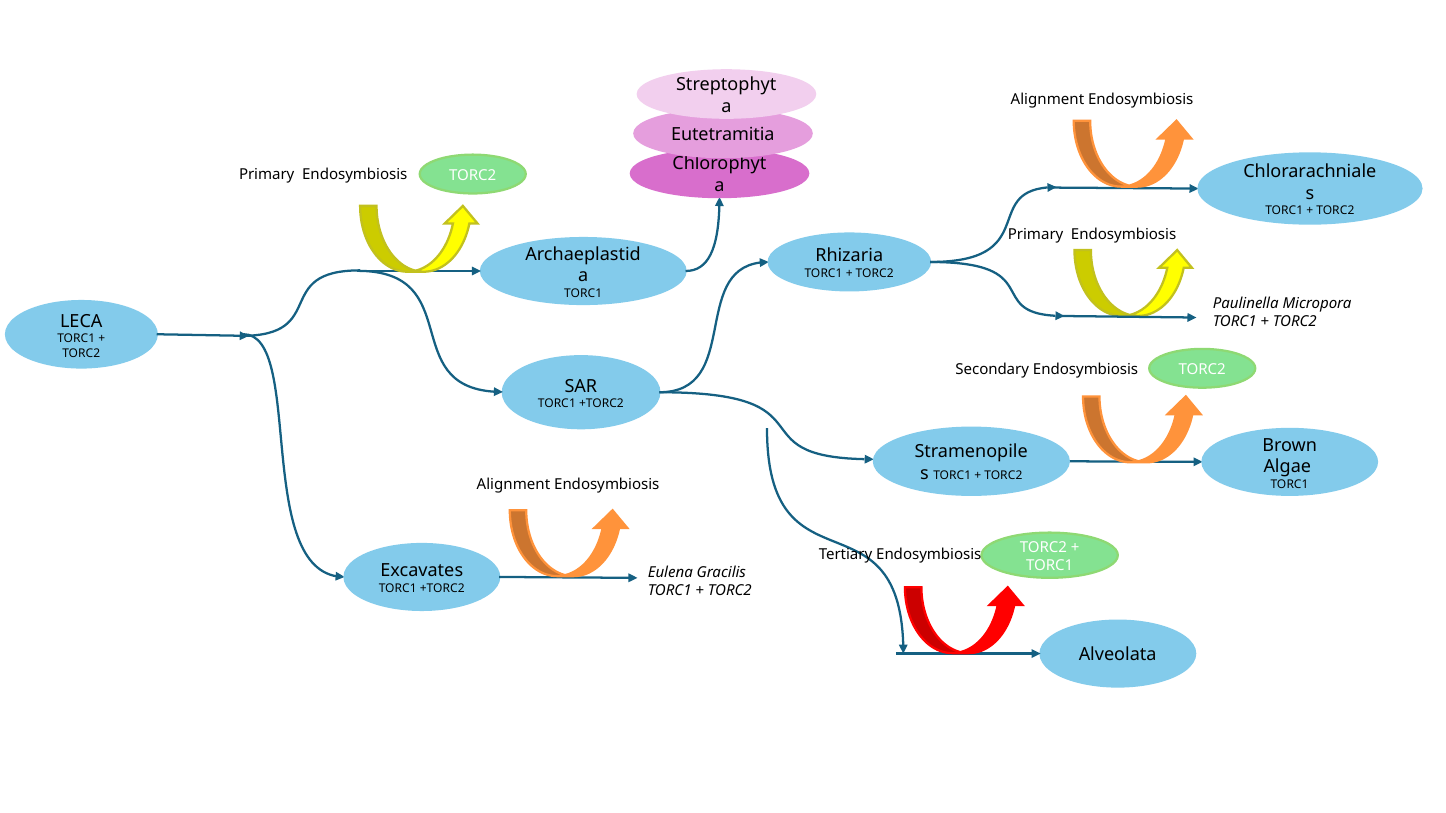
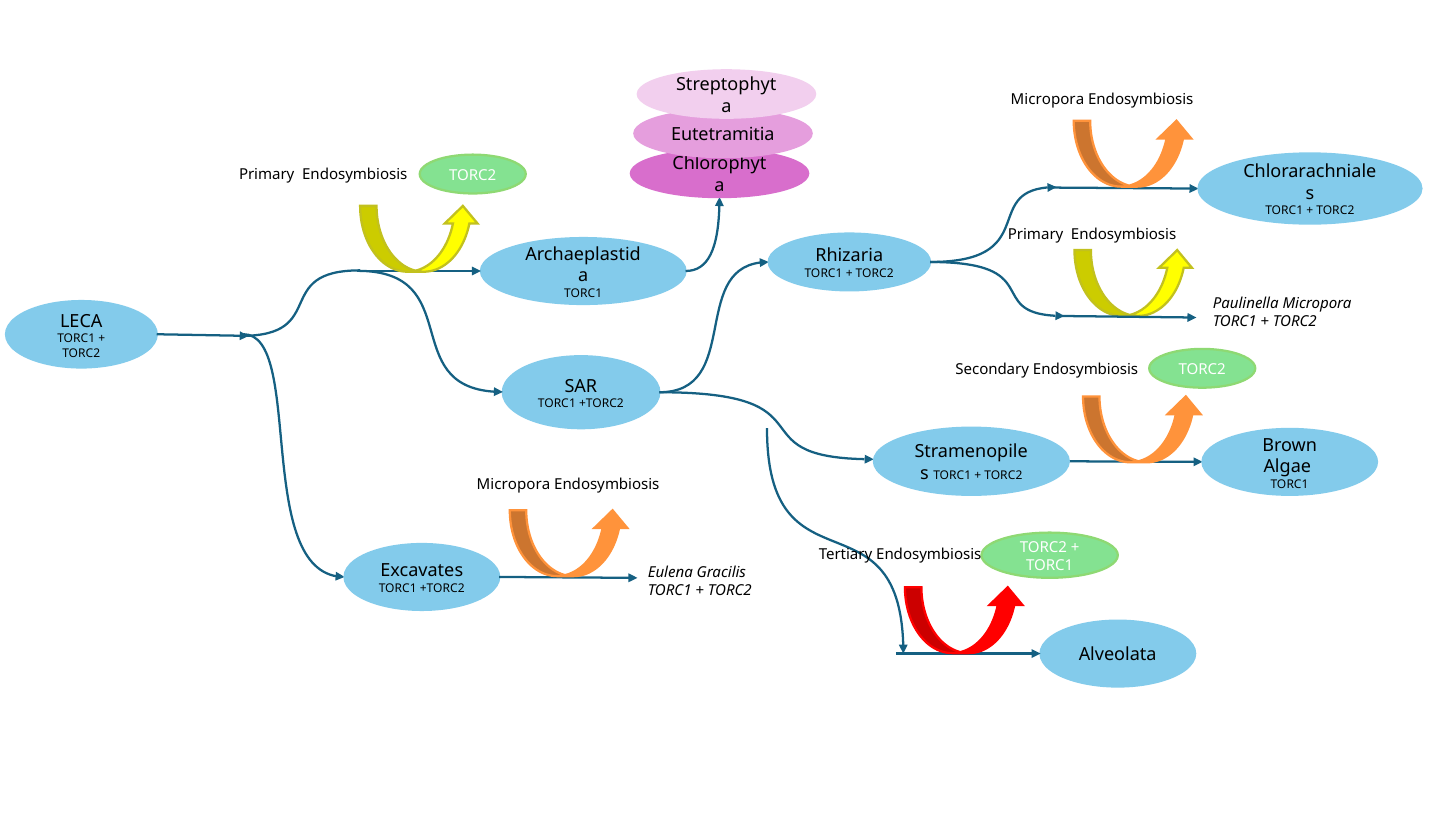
Alignment: Alignment -> Micropora (1047, 100)
Alignment: Alignment -> Micropora (513, 485)
